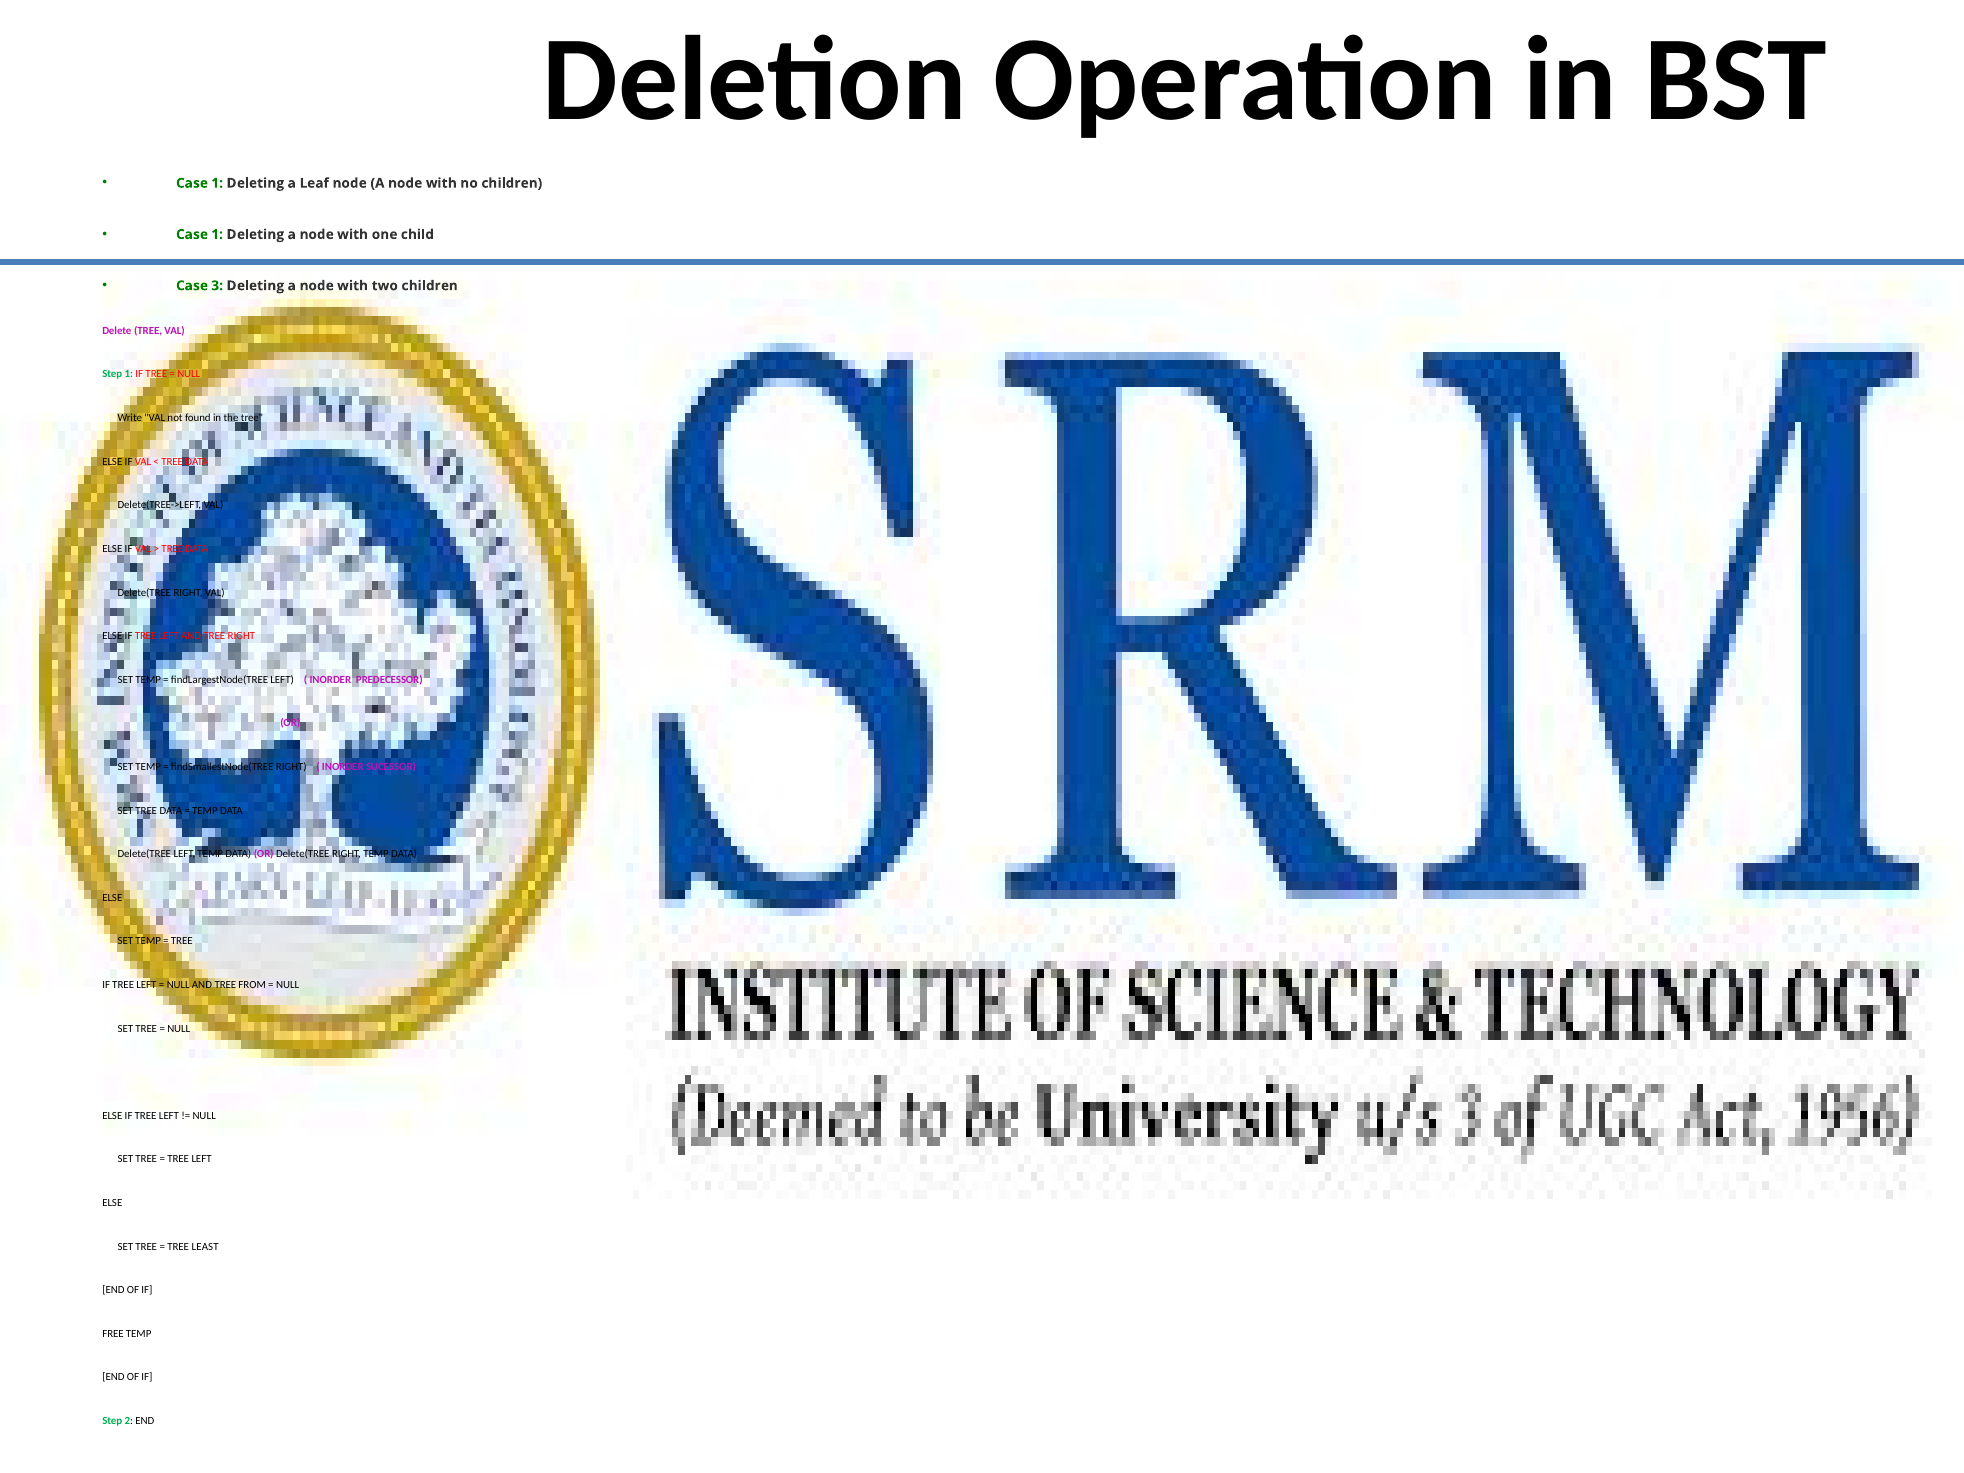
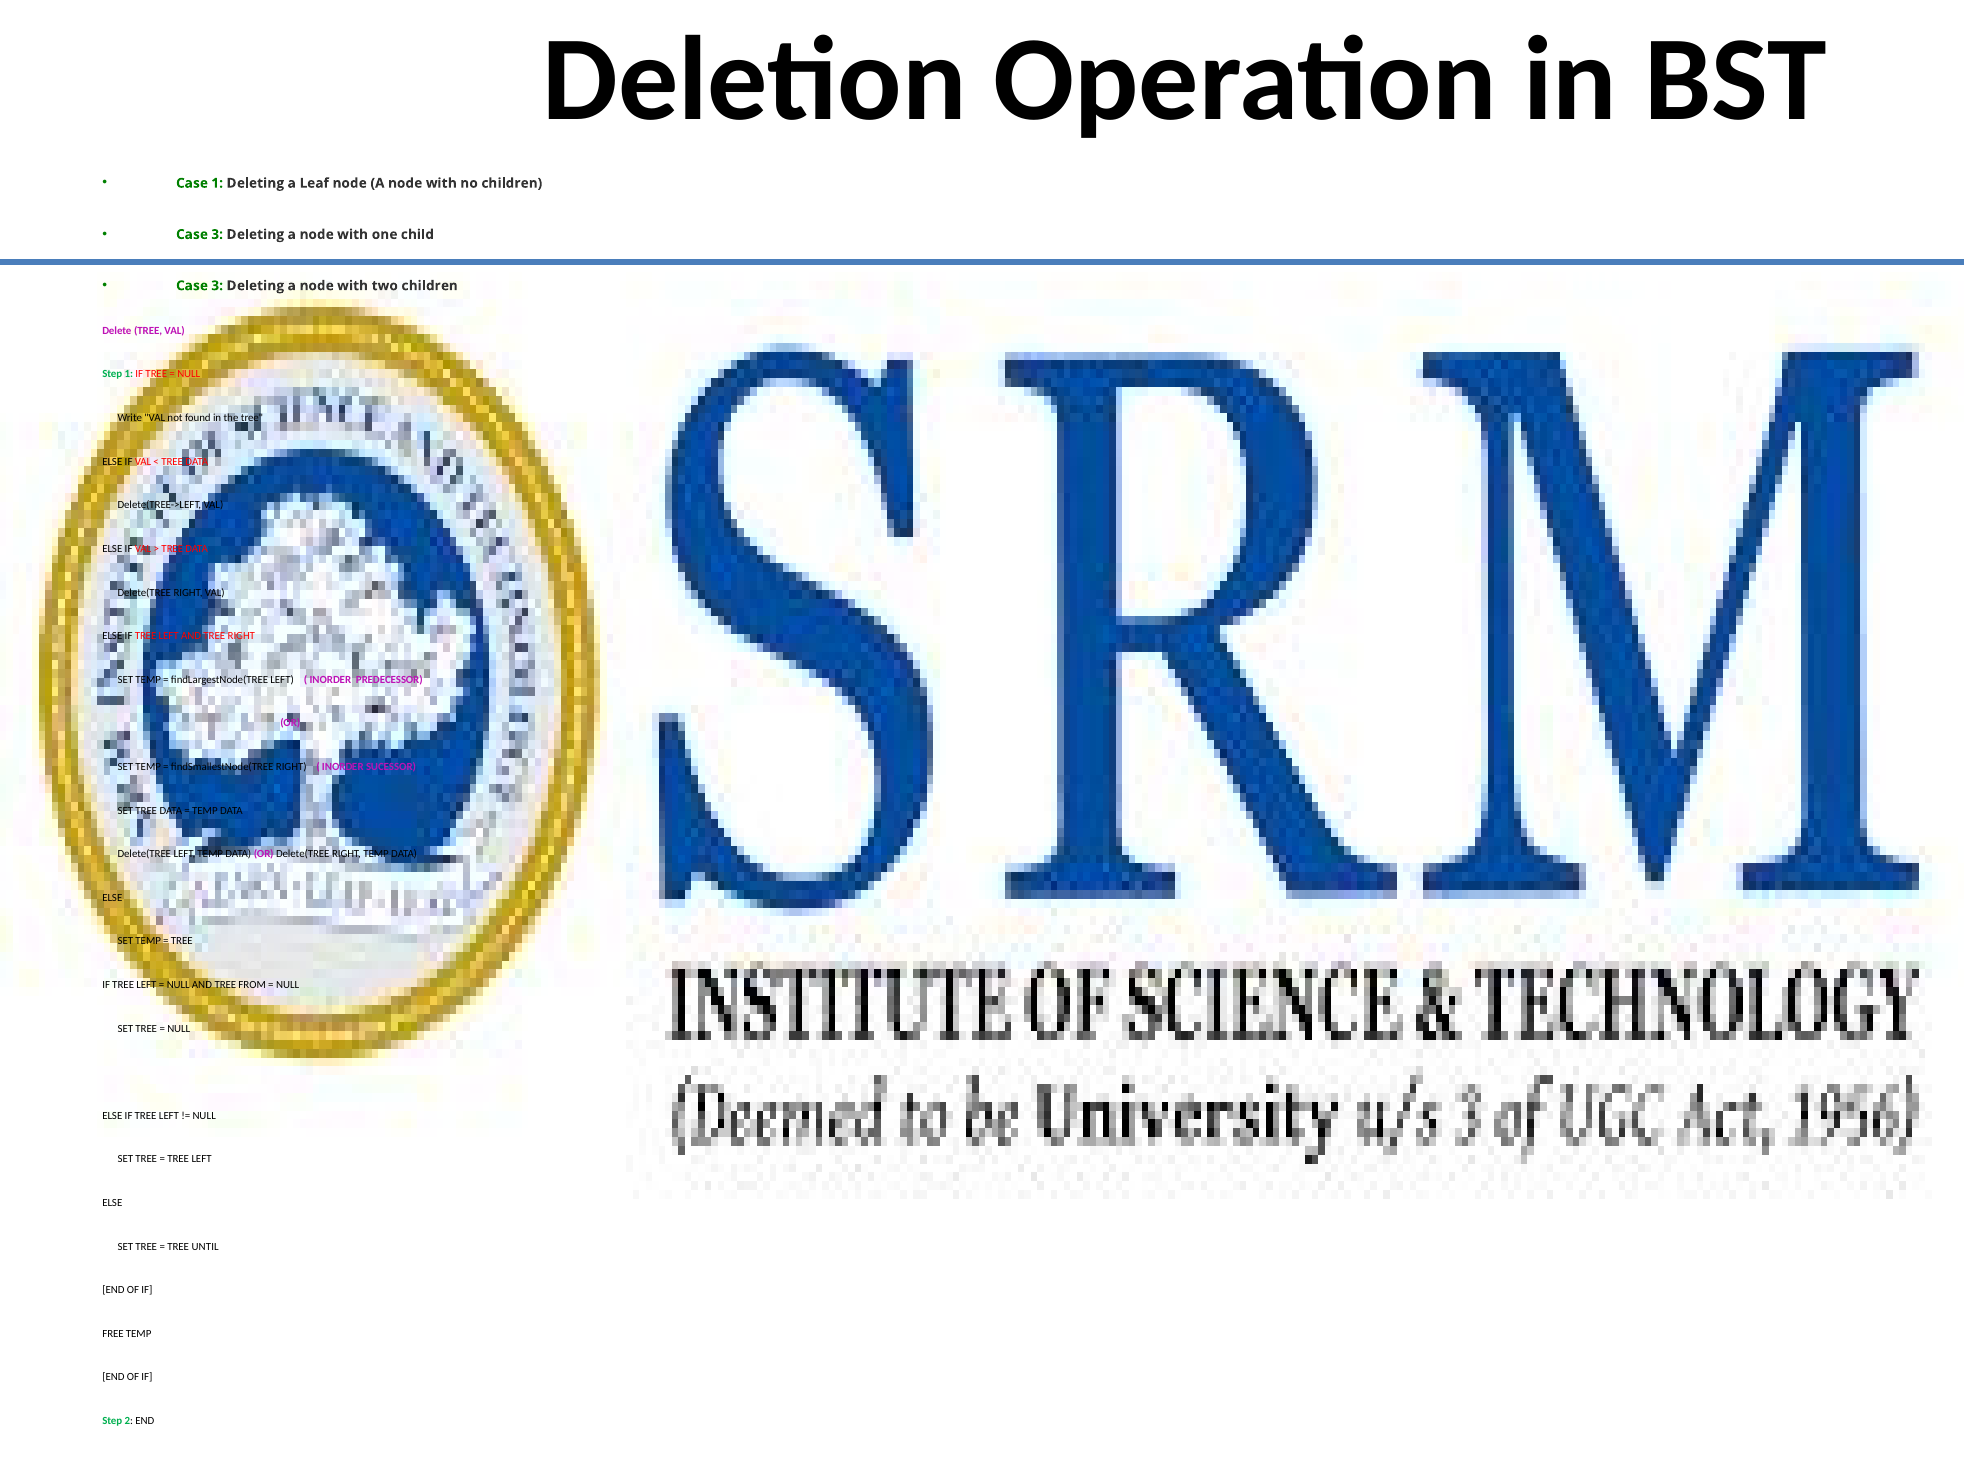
1: 1 -> 3 (217, 234)
LEAST: LEAST -> UNTIL (205, 1247)
